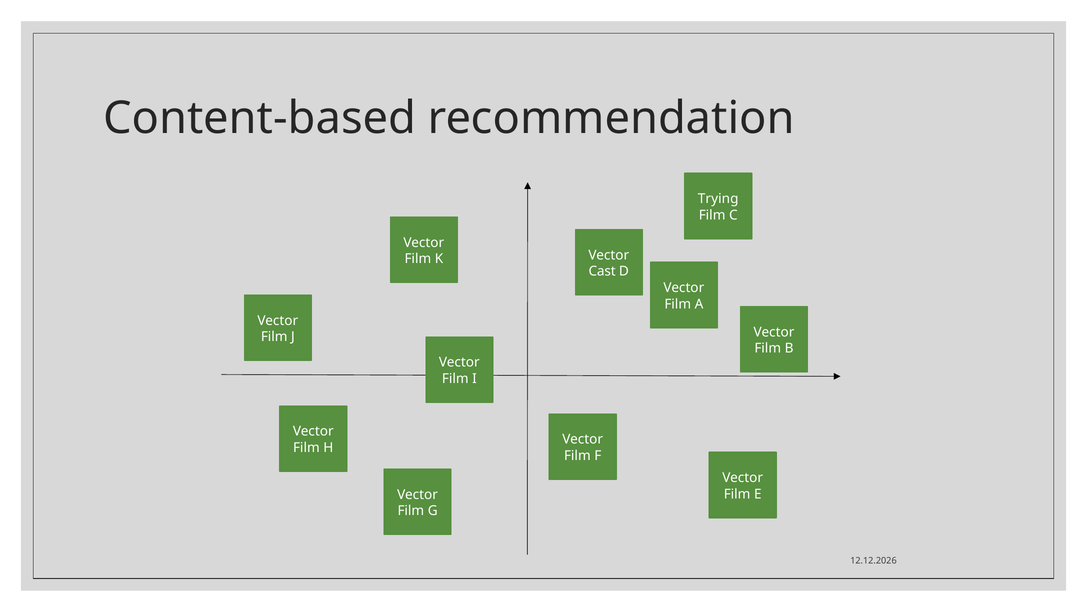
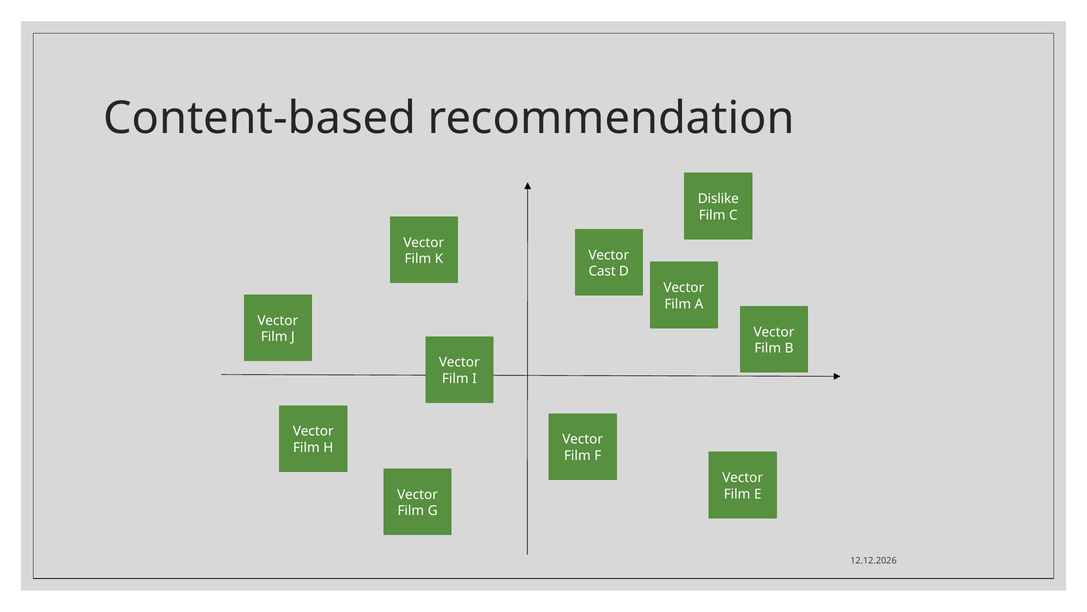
Trying: Trying -> Dislike (718, 199)
